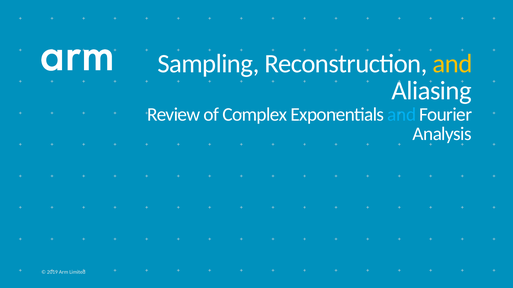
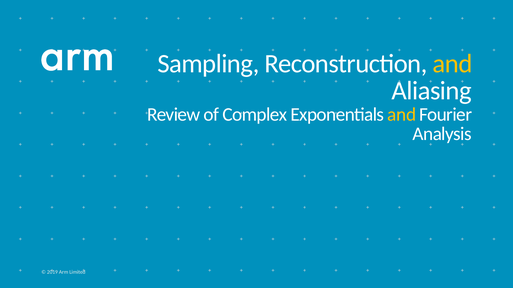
and colour: light blue -> yellow (402, 115)
